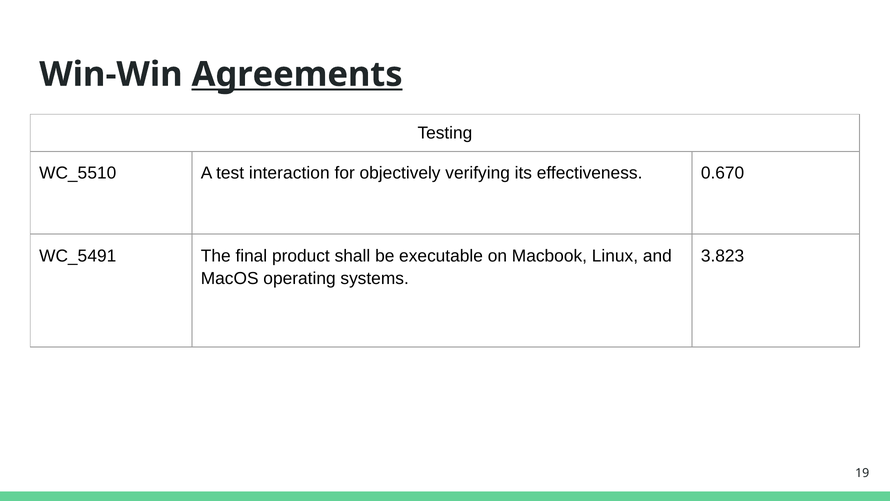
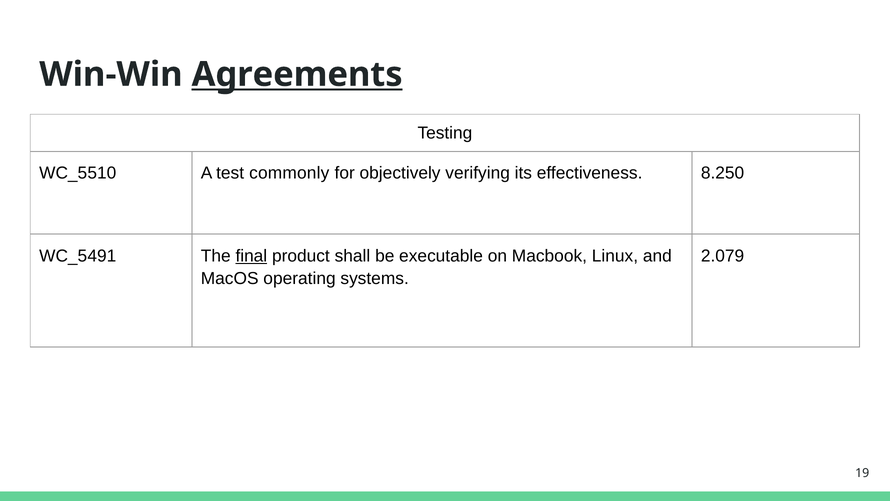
interaction: interaction -> commonly (289, 173)
0.670: 0.670 -> 8.250 (723, 173)
final underline: none -> present (251, 256)
3.823: 3.823 -> 2.079 (723, 256)
